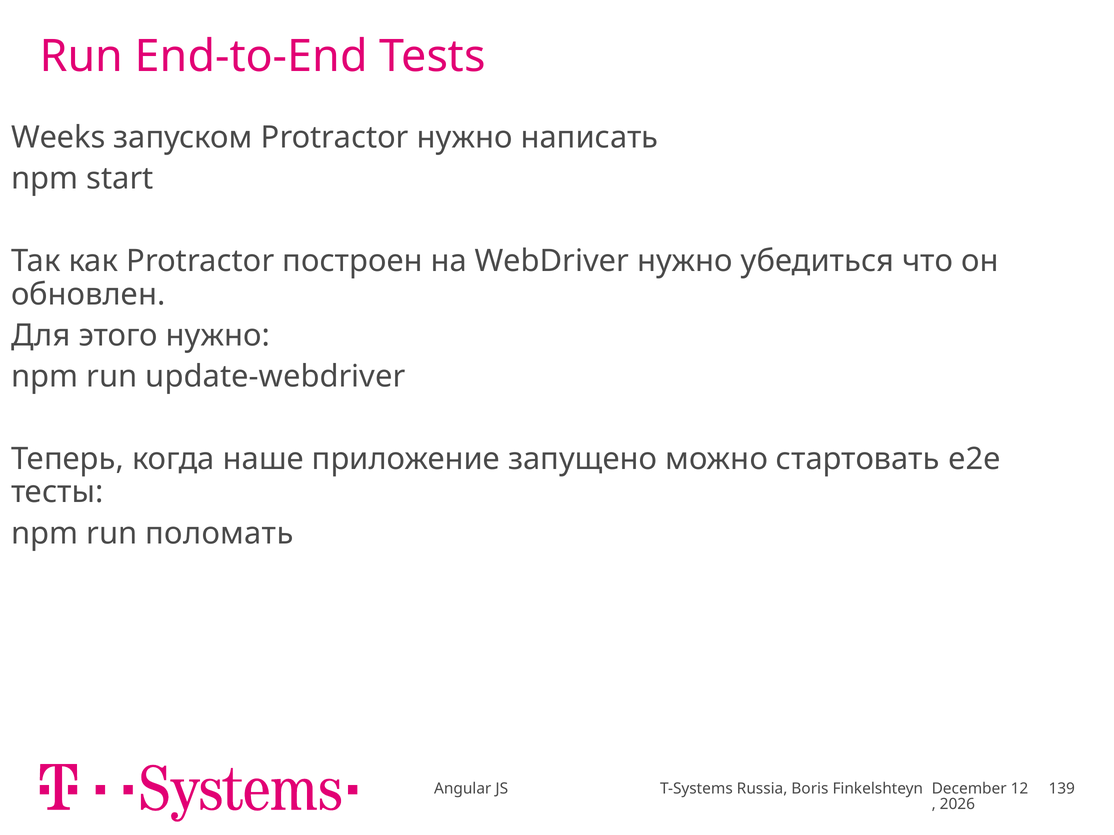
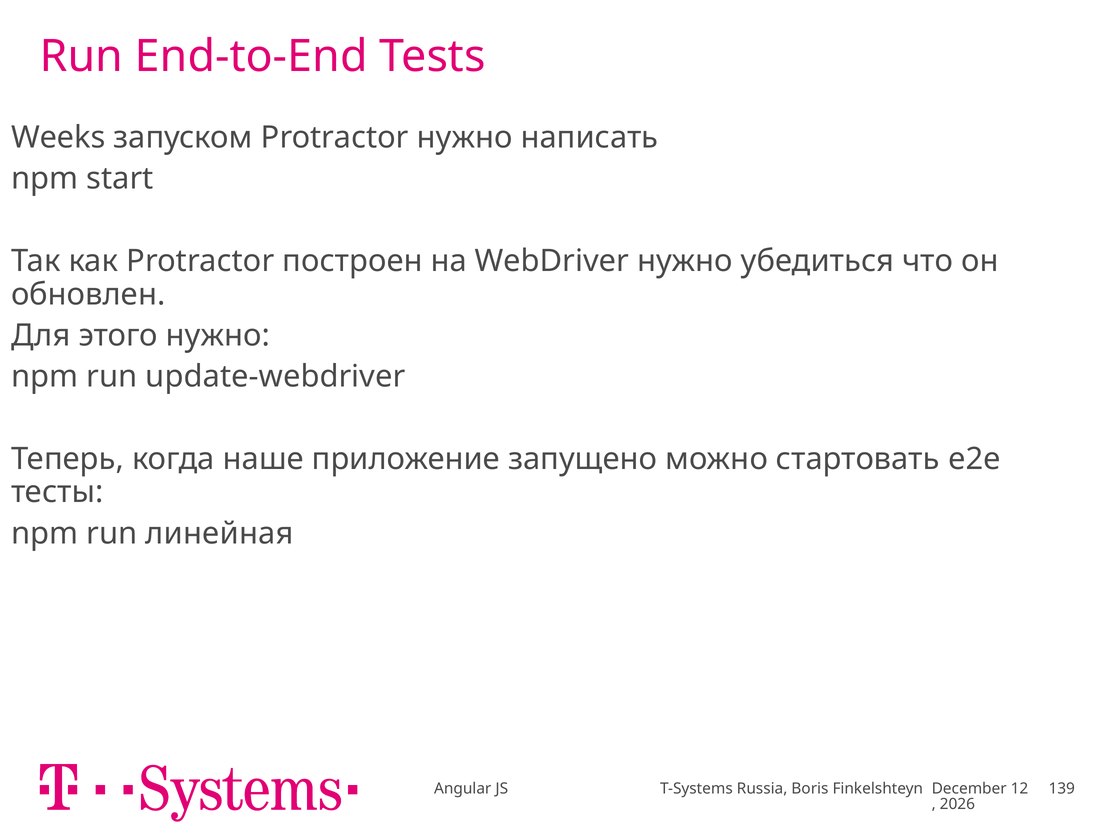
поломать: поломать -> линейная (219, 534)
